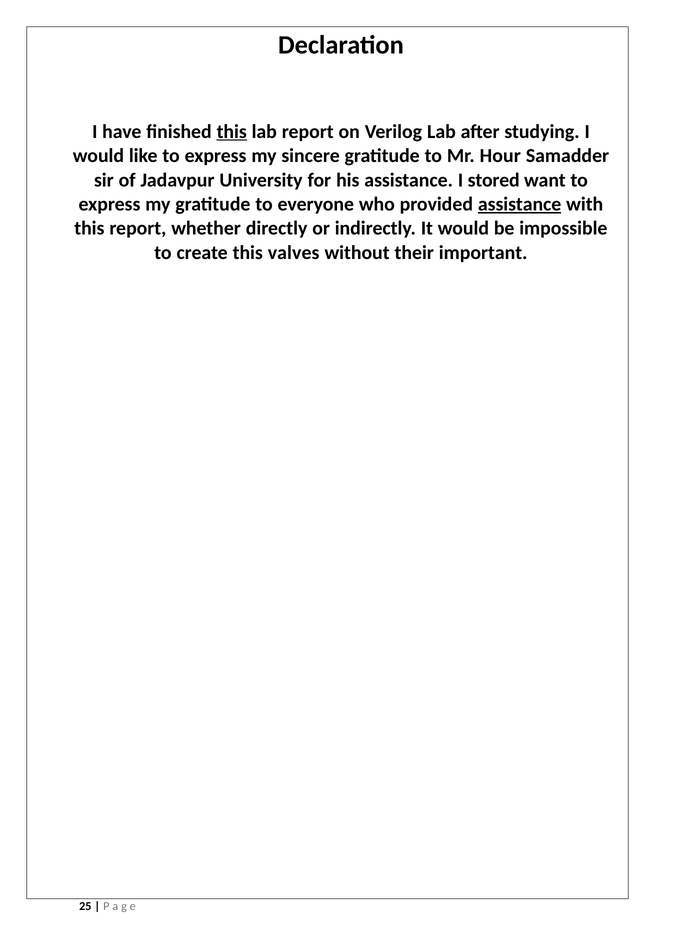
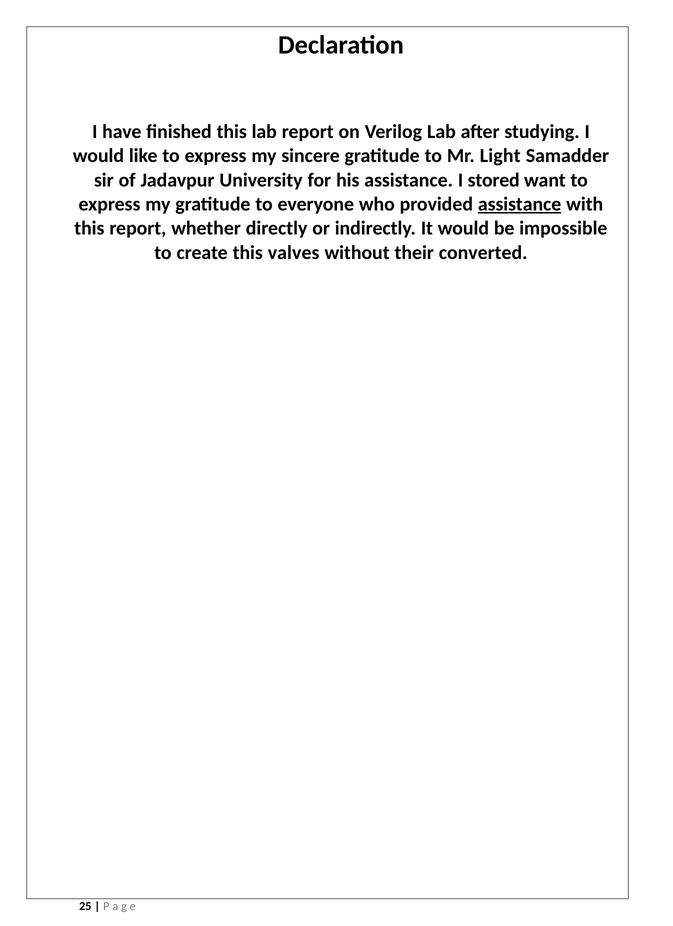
this underline: present -> none (232, 132)
Hour: Hour -> Light (500, 156)
important: important -> converted (483, 253)
